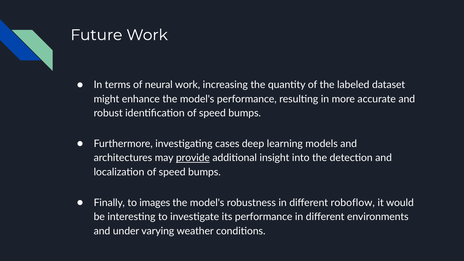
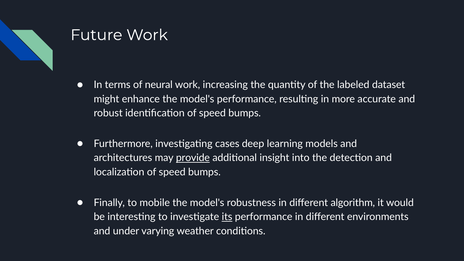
images: images -> mobile (155, 203)
roboflow: roboflow -> algorithm (353, 203)
its underline: none -> present (227, 217)
